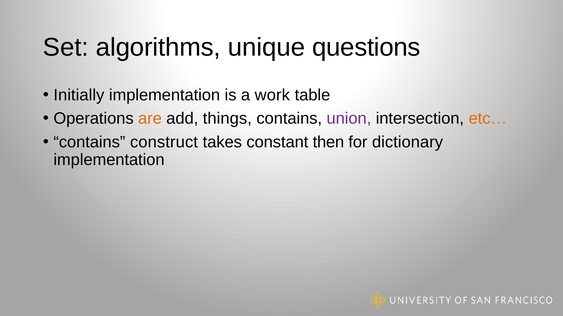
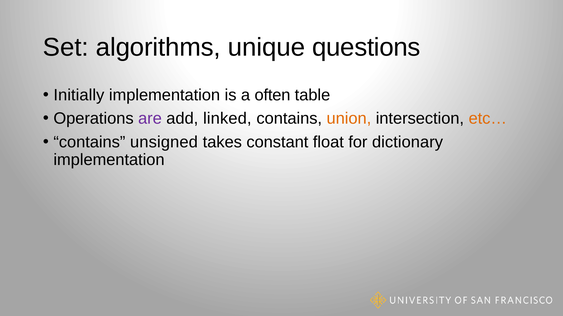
work: work -> often (272, 95)
are colour: orange -> purple (150, 119)
things: things -> linked (227, 119)
union colour: purple -> orange (349, 119)
construct: construct -> unsigned (164, 142)
then: then -> float (328, 142)
